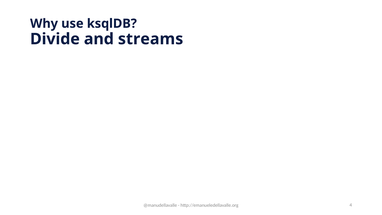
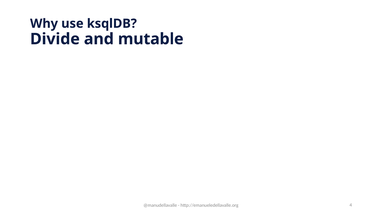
streams: streams -> mutable (151, 39)
